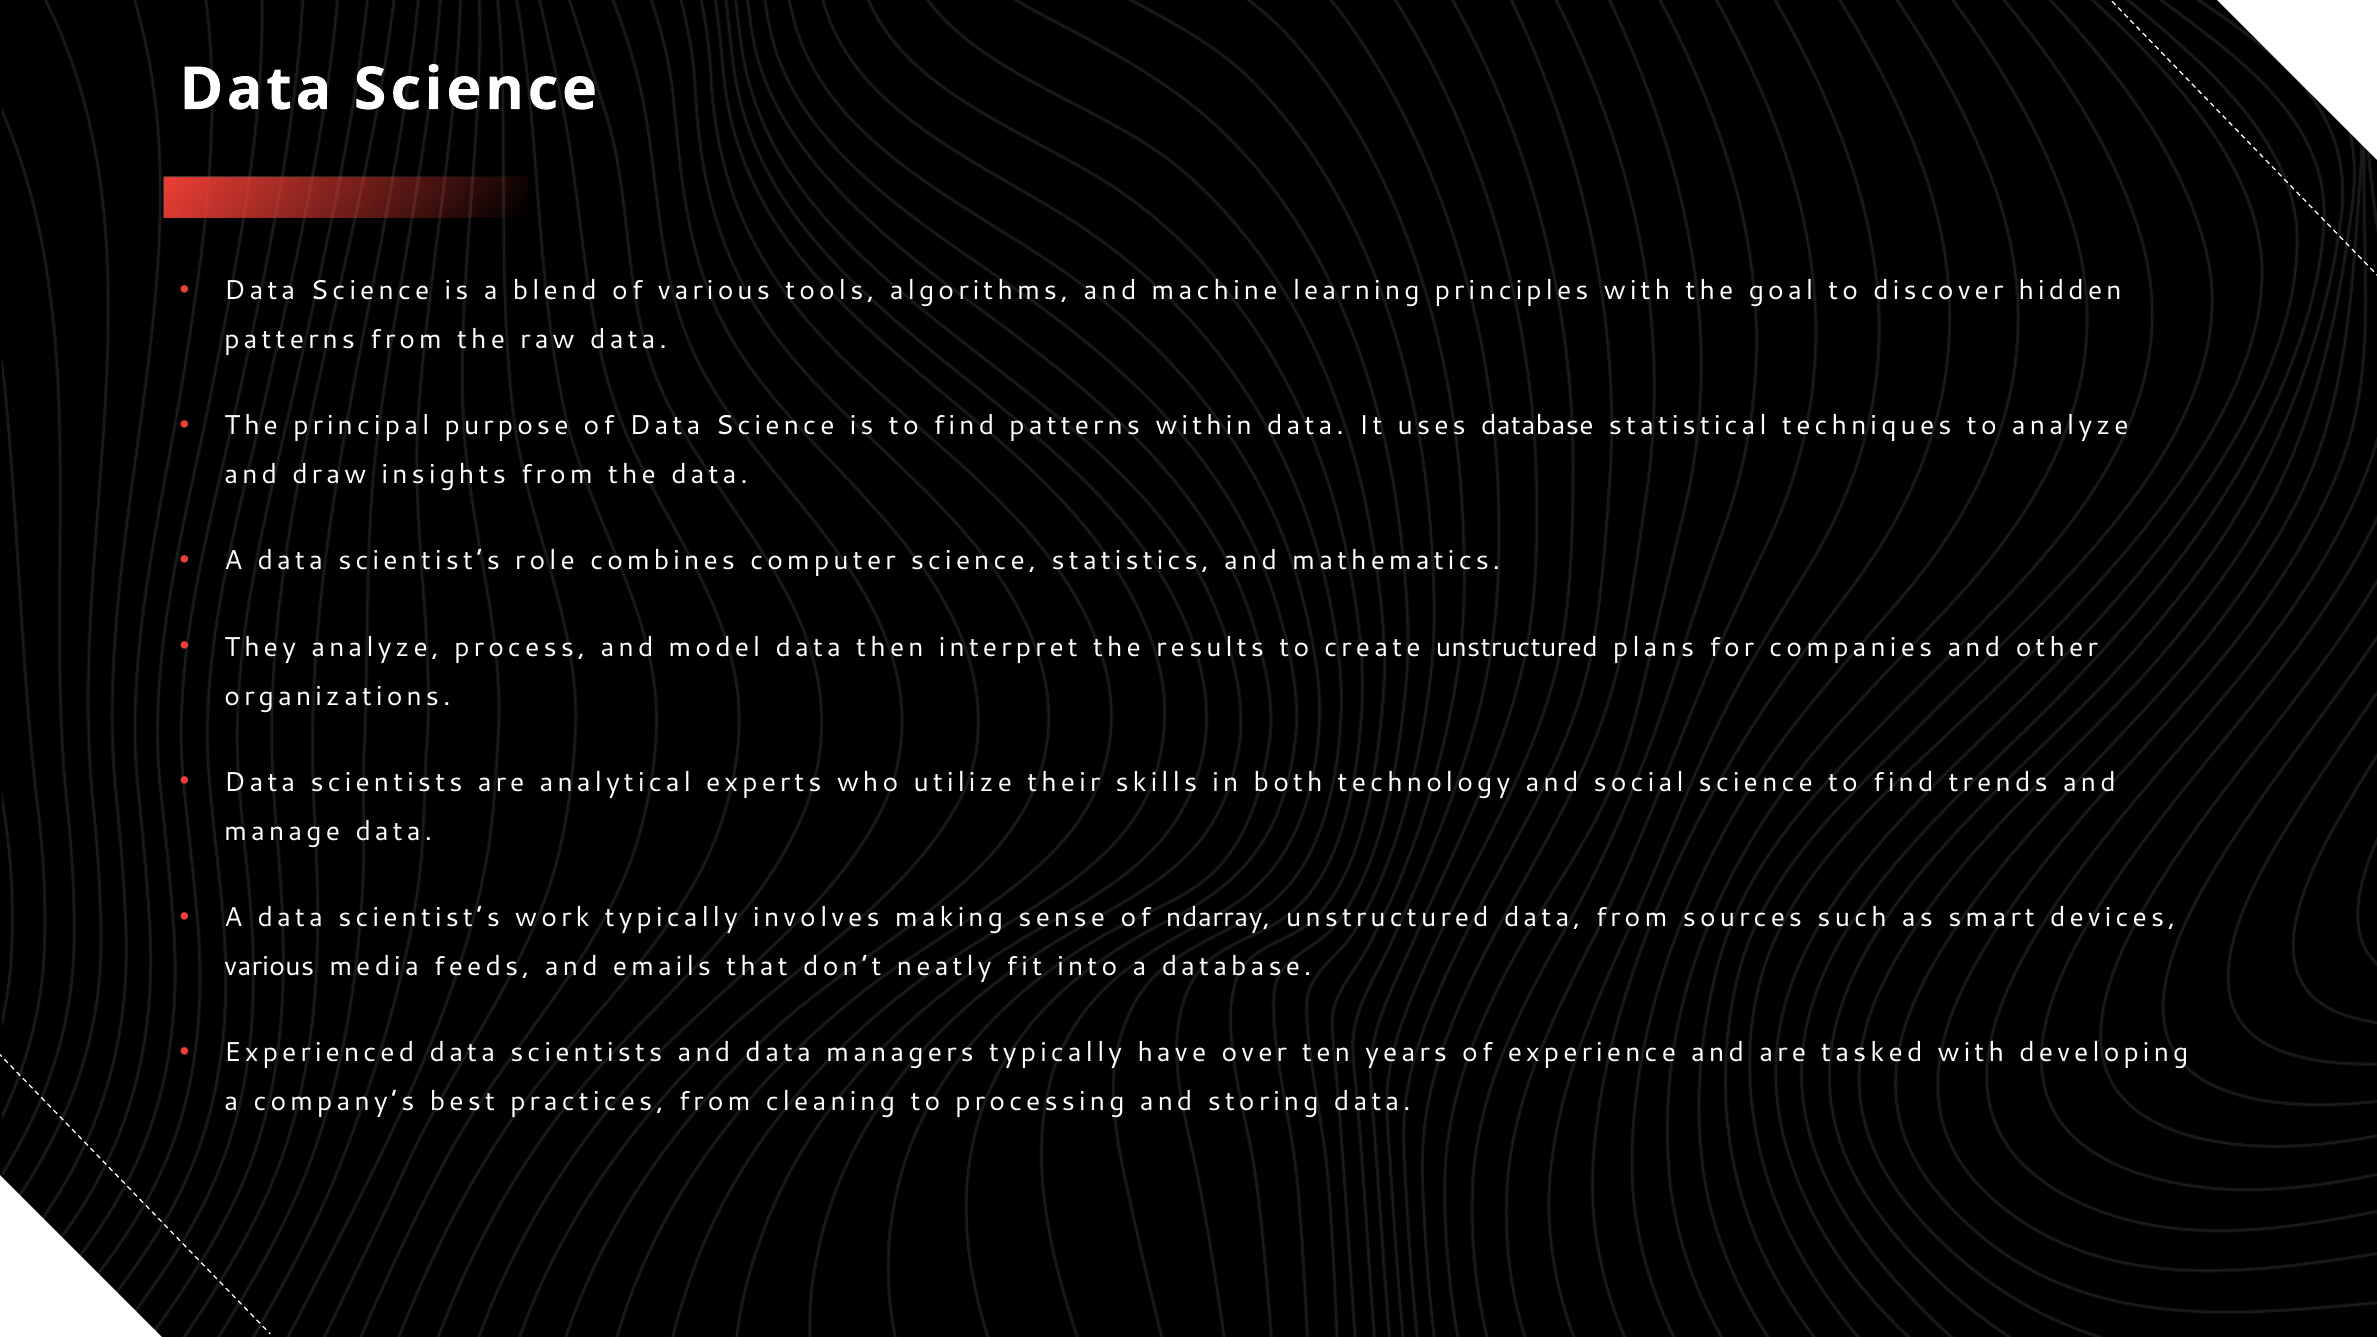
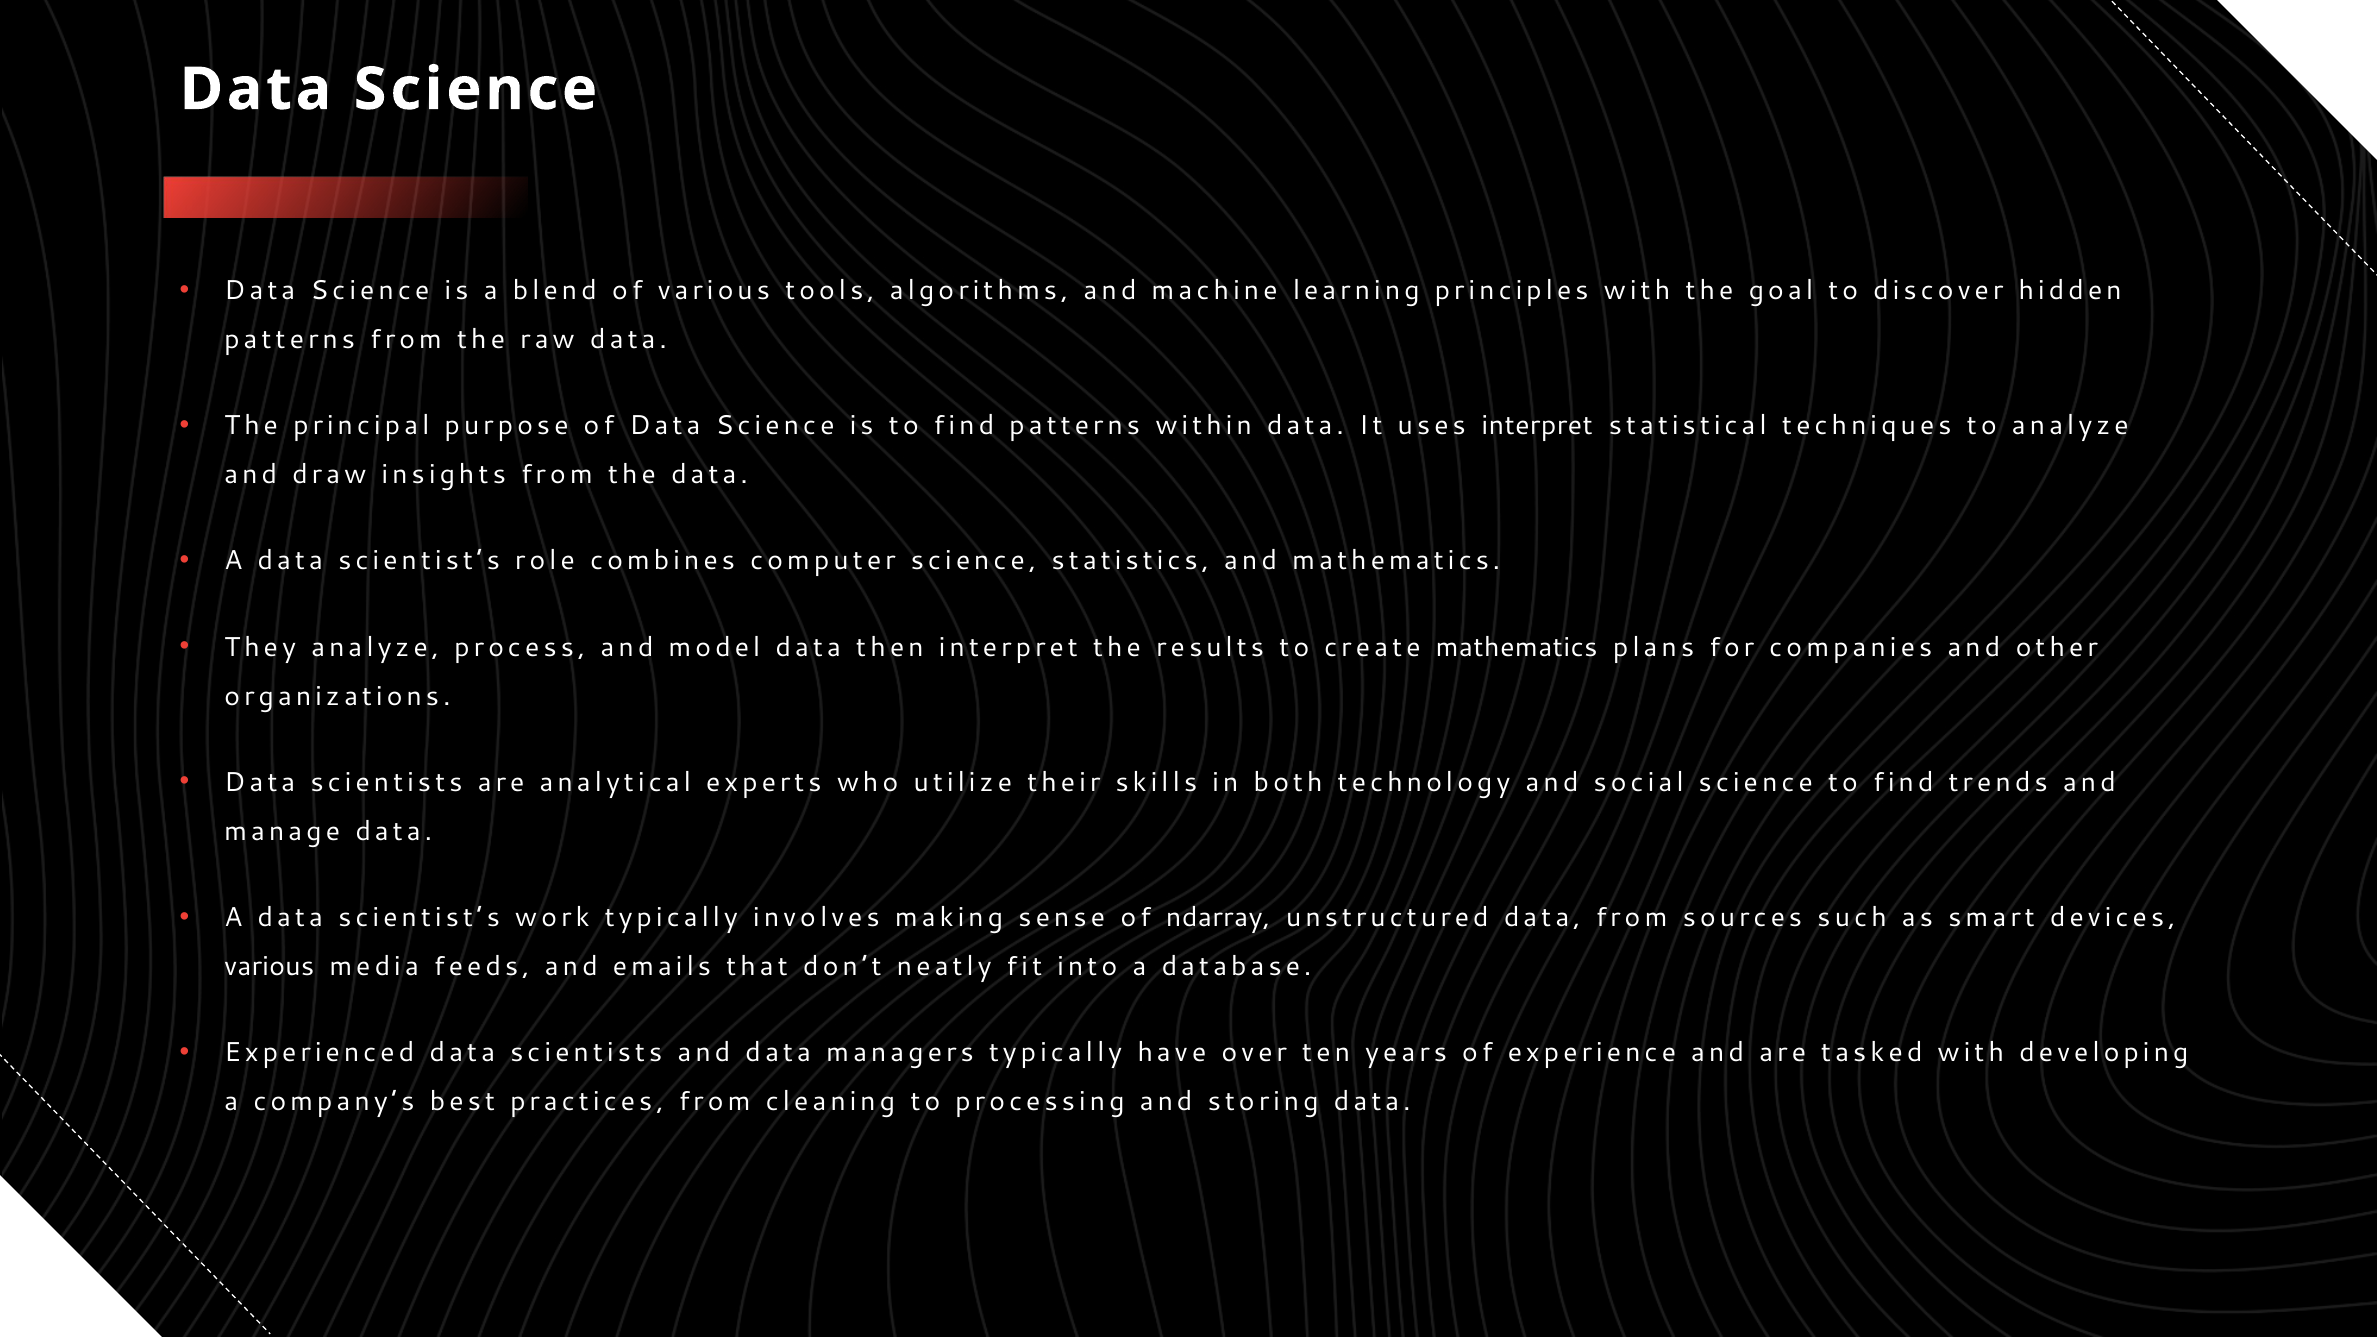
uses database: database -> interpret (1537, 426)
create unstructured: unstructured -> mathematics (1517, 647)
